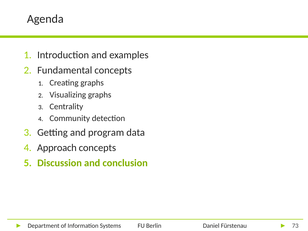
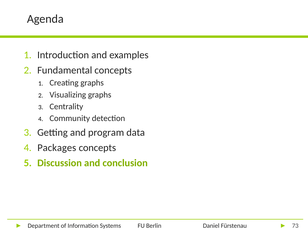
Approach: Approach -> Packages (57, 148)
